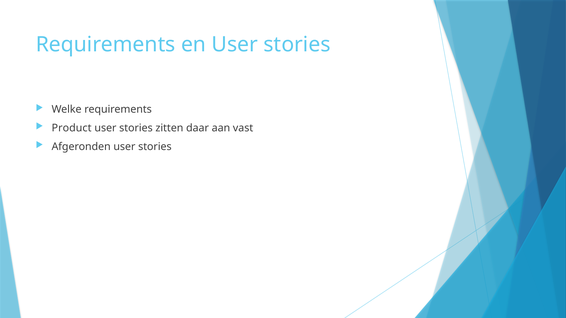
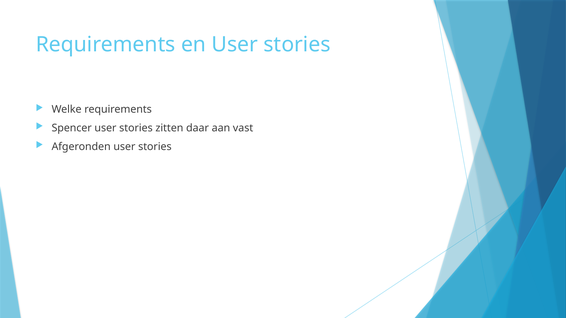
Product: Product -> Spencer (72, 128)
